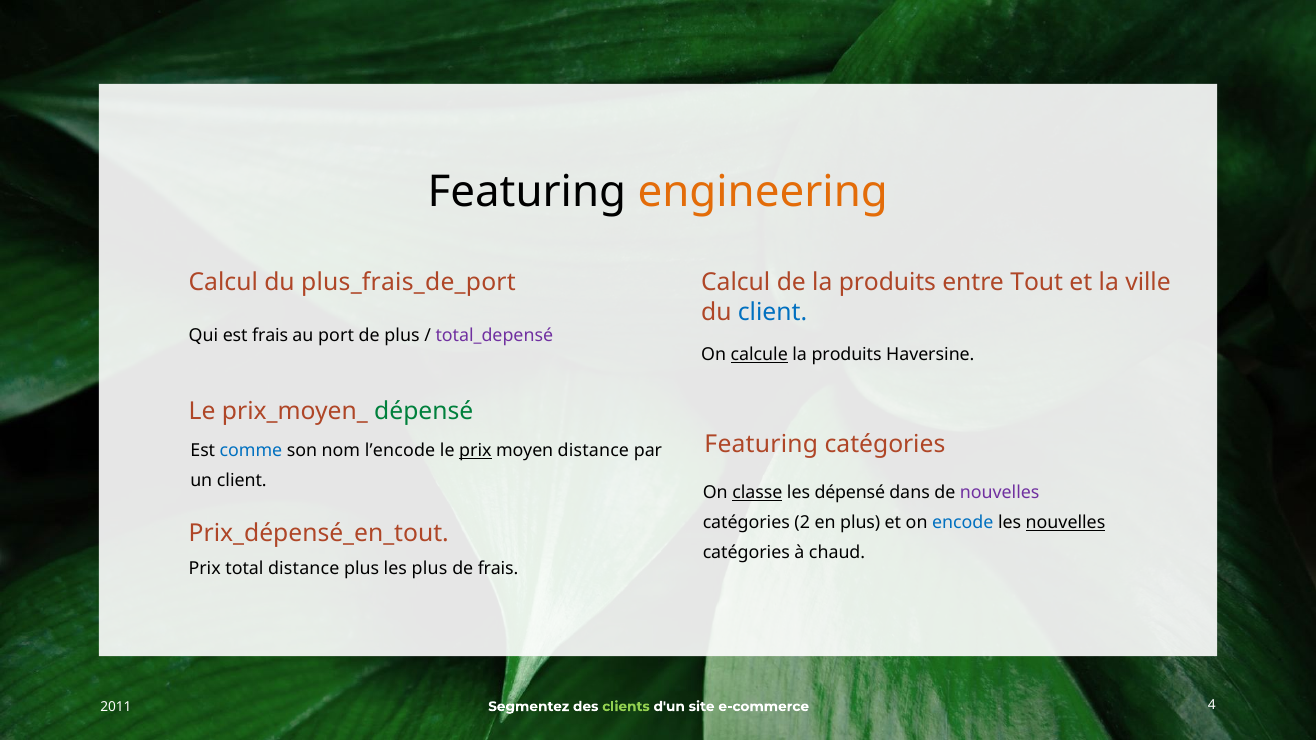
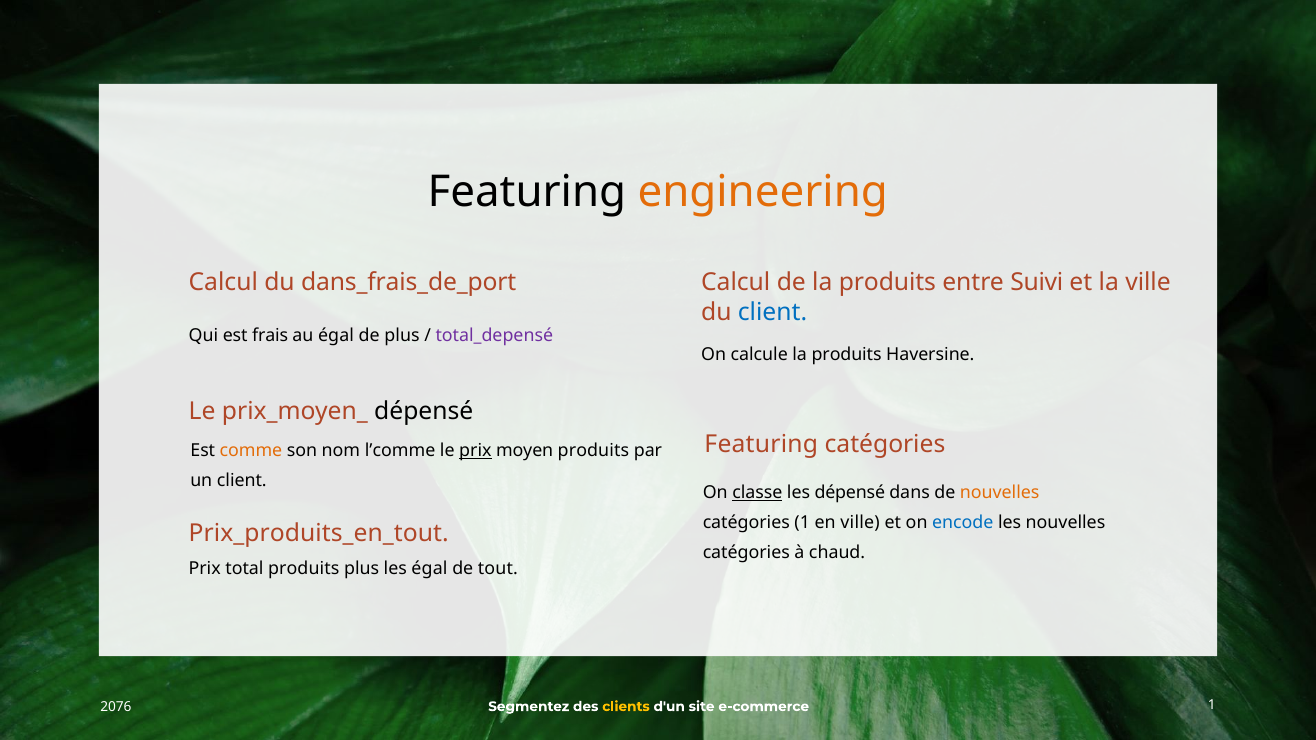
plus_frais_de_port: plus_frais_de_port -> dans_frais_de_port (409, 282)
Tout: Tout -> Suivi (1037, 282)
au port: port -> égal (336, 336)
calcule underline: present -> none (759, 355)
dépensé colour: green -> black (424, 412)
comme colour: blue -> orange (251, 451)
l’encode: l’encode -> l’comme (400, 451)
moyen distance: distance -> produits (593, 451)
nouvelles colour: purple -> orange (1000, 493)
catégories 2: 2 -> 1 (802, 523)
en plus: plus -> ville (860, 523)
nouvelles underline: present -> none (1065, 523)
Prix_dépensé_en_tout: Prix_dépensé_en_tout -> Prix_produits_en_tout (319, 533)
total distance: distance -> produits (304, 569)
les plus: plus -> égal (430, 569)
de frais: frais -> tout (498, 569)
2011: 2011 -> 2076 (116, 707)
clients colour: light green -> yellow (626, 707)
e-commerce 4: 4 -> 1 (1212, 706)
